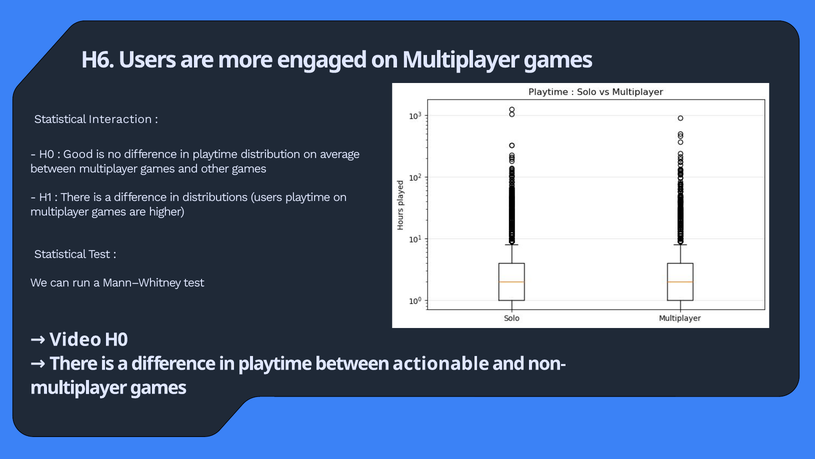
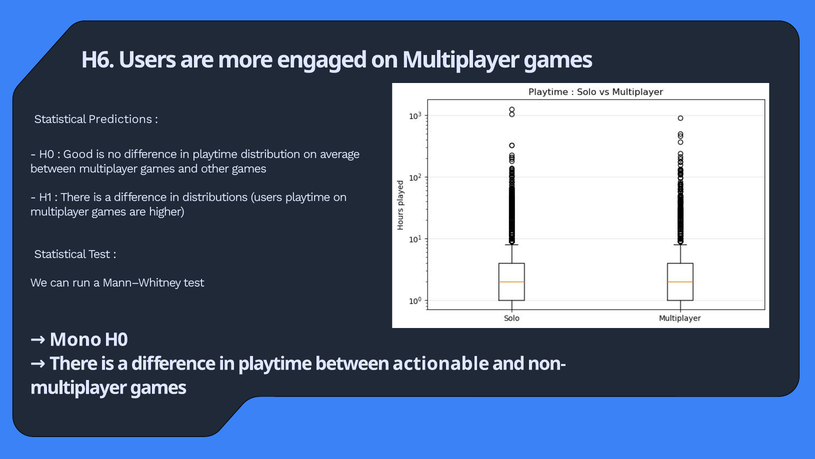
Interaction: Interaction -> Predictions (120, 119)
Video: Video -> Mono (76, 339)
